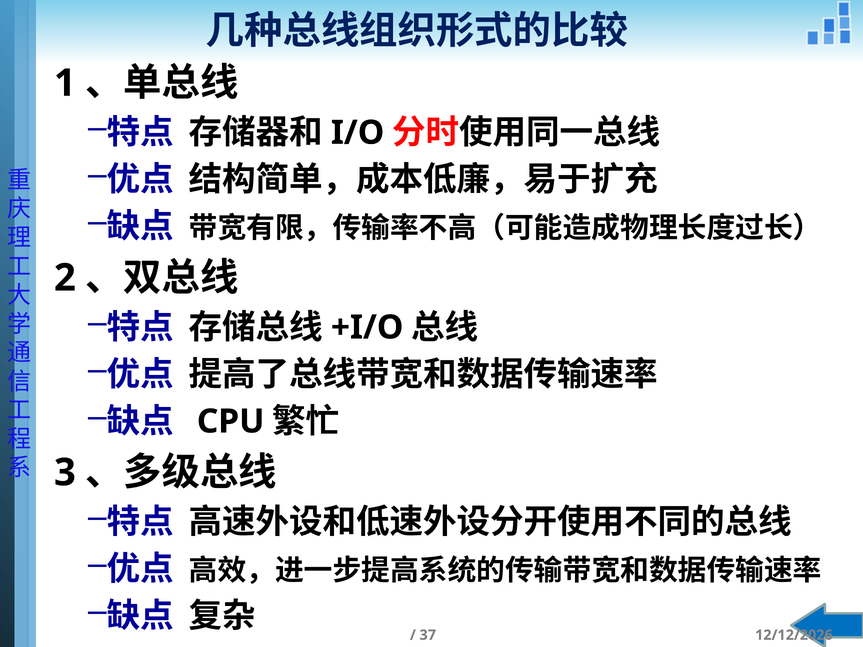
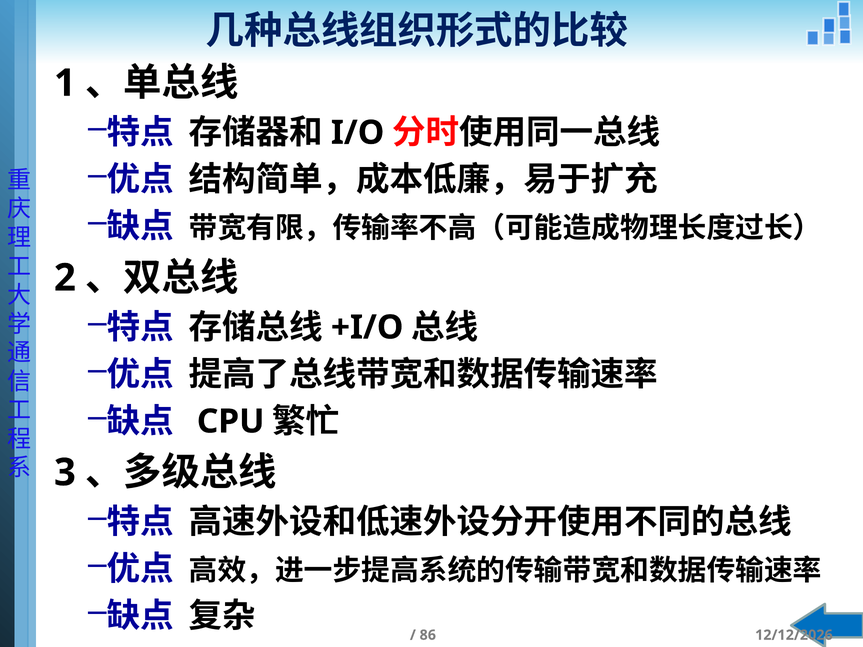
37: 37 -> 86 (428, 635)
